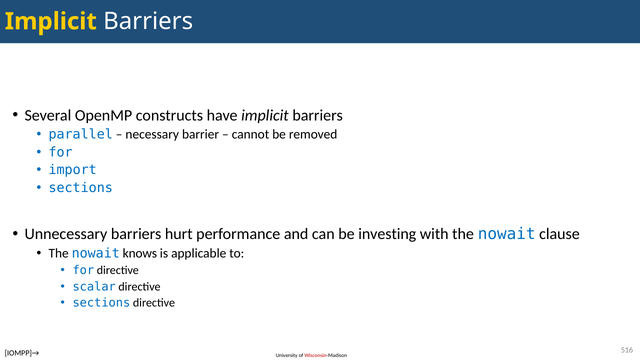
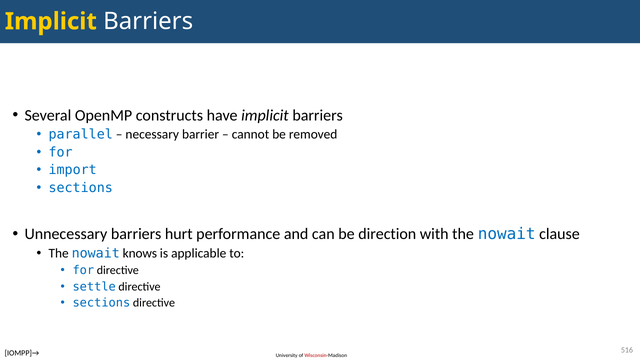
investing: investing -> direction (387, 234)
scalar: scalar -> settle (94, 287)
